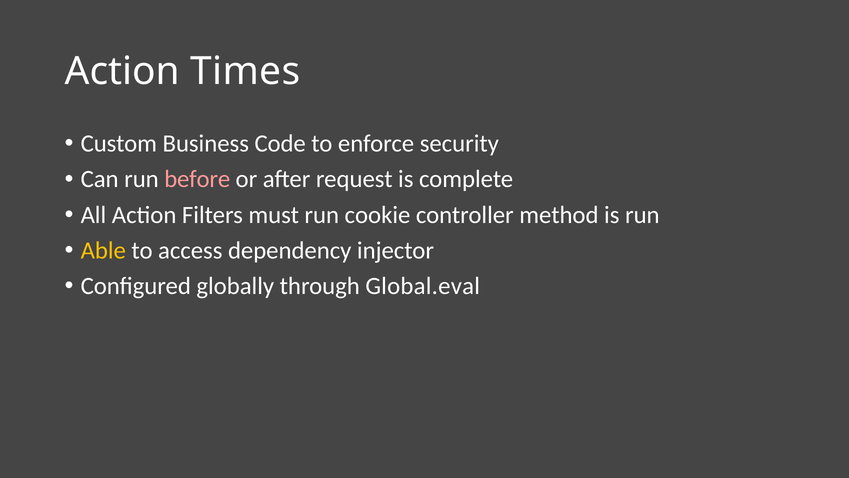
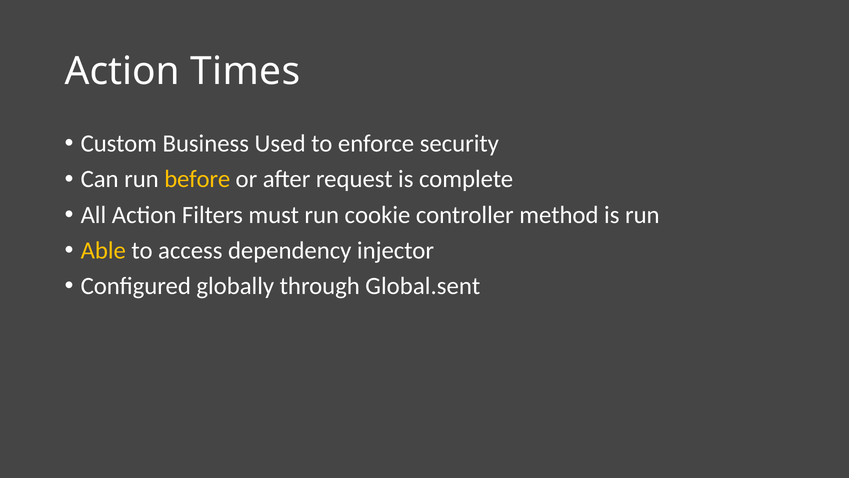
Code: Code -> Used (280, 144)
before colour: pink -> yellow (197, 179)
Global.eval: Global.eval -> Global.sent (423, 286)
